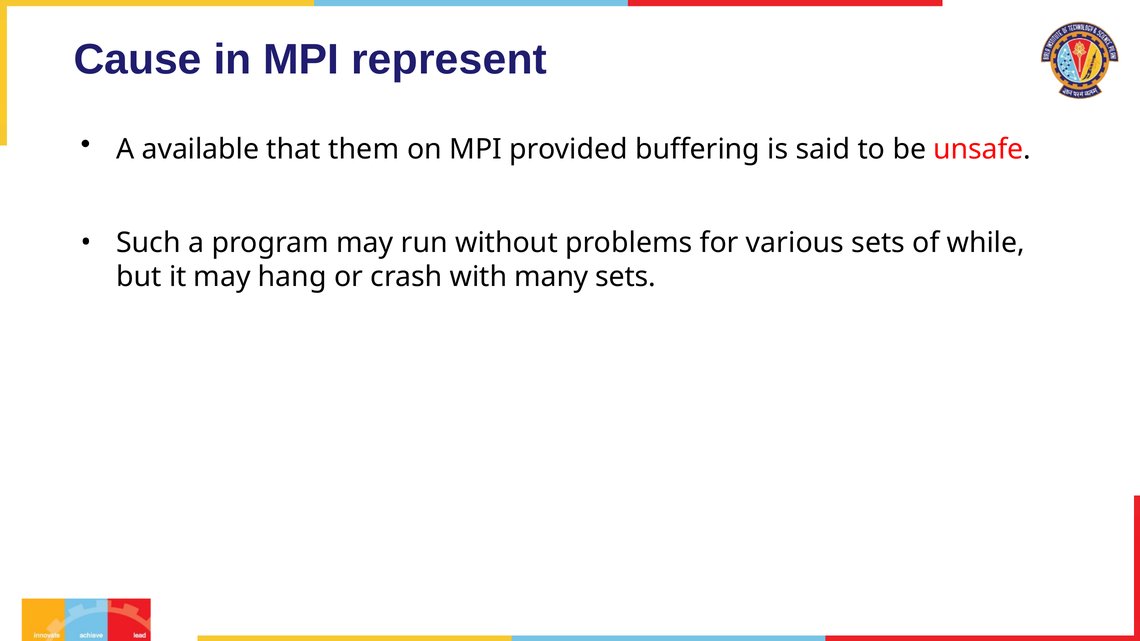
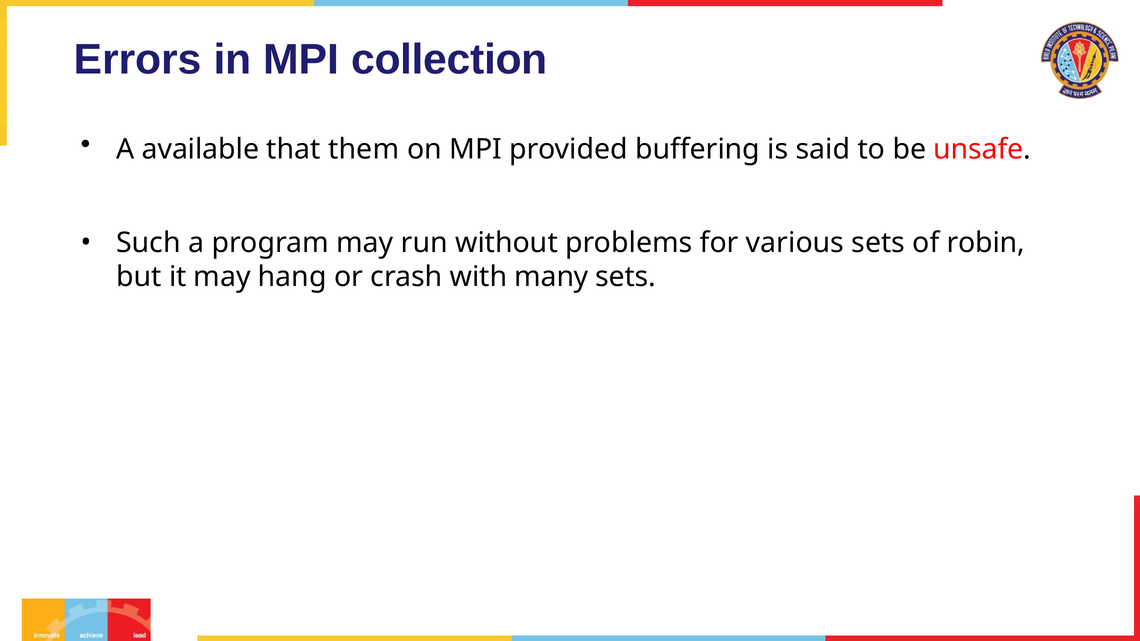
Cause: Cause -> Errors (138, 60)
represent: represent -> collection (449, 60)
while: while -> robin (986, 243)
